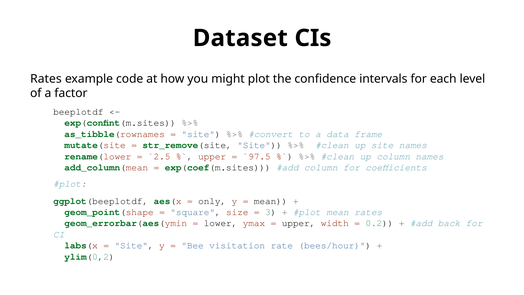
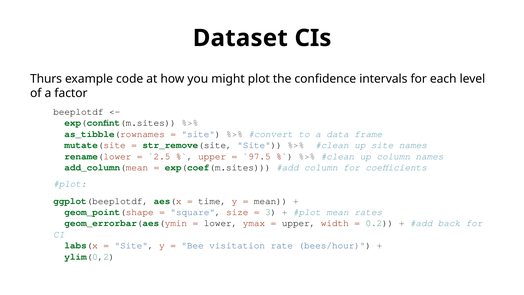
Rates: Rates -> Thurs (46, 79)
only: only -> time (212, 201)
